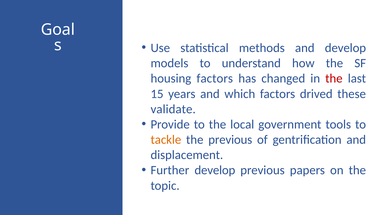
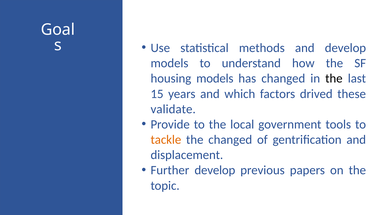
housing factors: factors -> models (215, 78)
the colour: red -> black (334, 78)
the previous: previous -> changed (230, 140)
